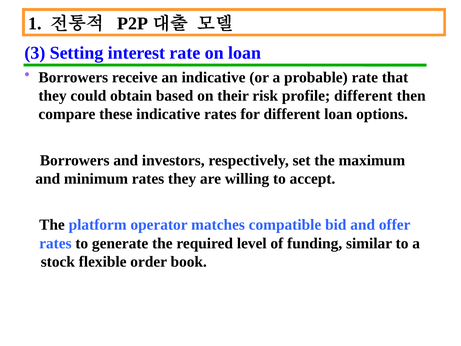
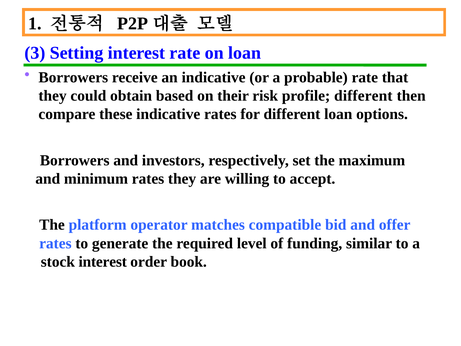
stock flexible: flexible -> interest (103, 262)
